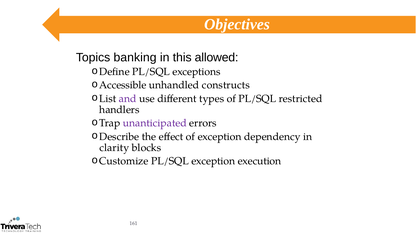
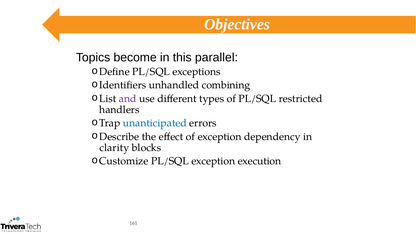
banking: banking -> become (135, 57)
allowed: allowed -> parallel (216, 57)
Accessible: Accessible -> Identifiers (123, 85)
constructs: constructs -> combining (226, 85)
unanticipated colour: purple -> blue (155, 123)
